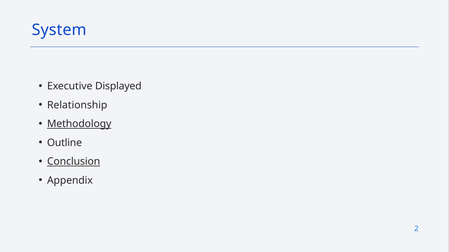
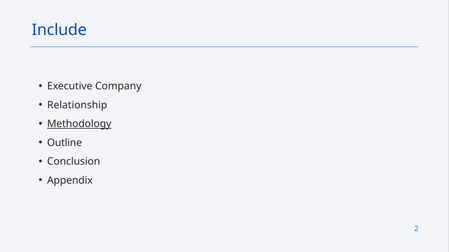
System: System -> Include (59, 30)
Displayed: Displayed -> Company (118, 86)
Conclusion underline: present -> none (74, 162)
